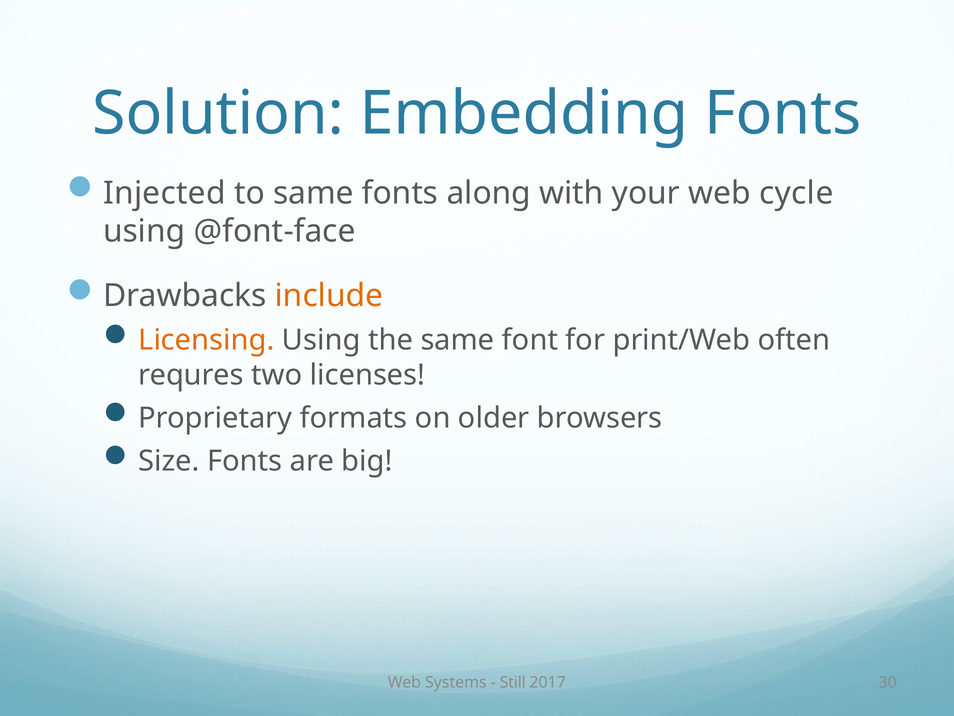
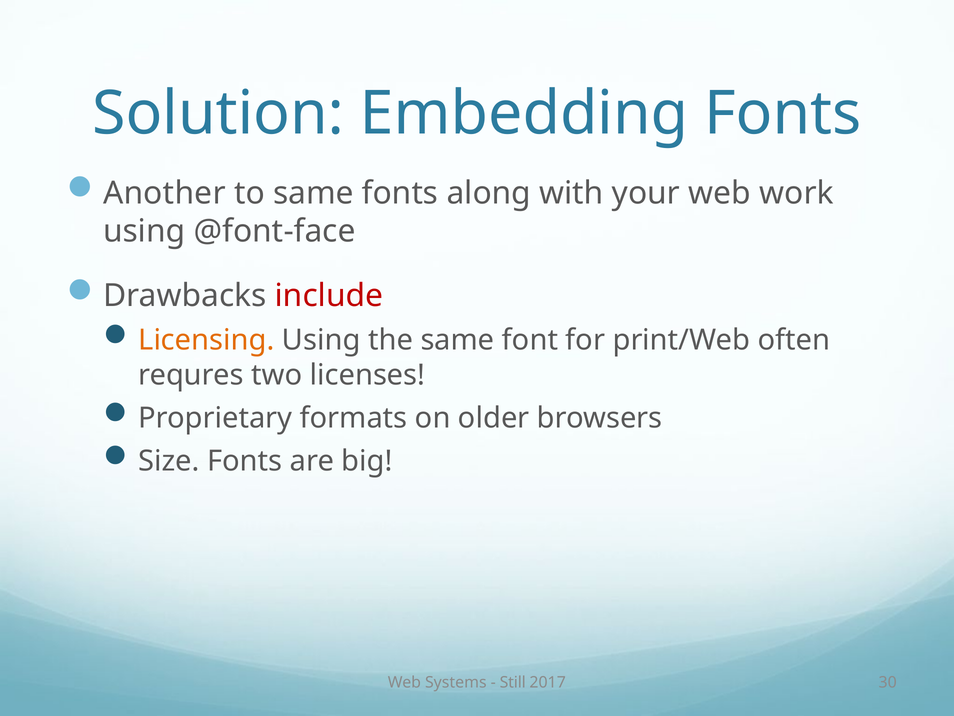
Injected: Injected -> Another (164, 193)
cycle: cycle -> work (796, 193)
include colour: orange -> red (329, 296)
